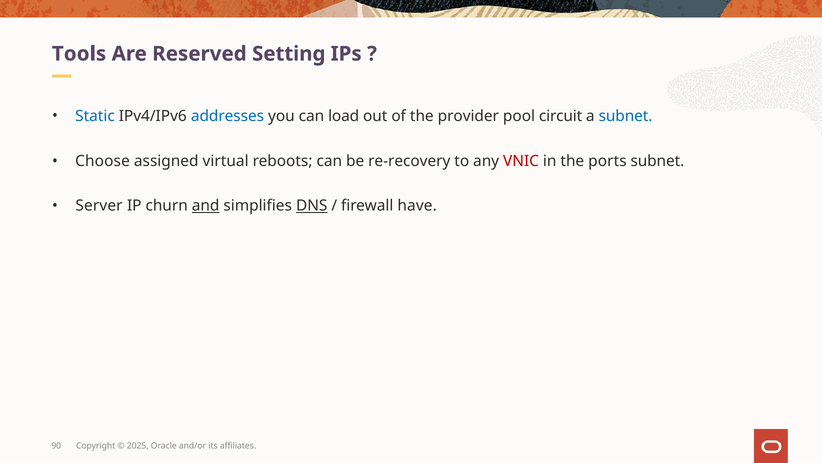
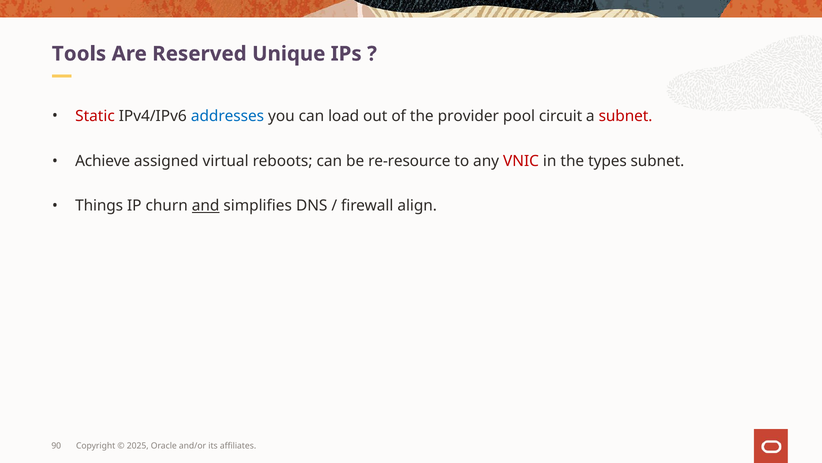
Setting: Setting -> Unique (289, 54)
Static colour: blue -> red (95, 116)
subnet colour: blue -> red (626, 116)
Choose: Choose -> Achieve (103, 161)
re-recovery: re-recovery -> re-resource (409, 161)
ports: ports -> types (608, 161)
Server: Server -> Things (99, 206)
DNS underline: present -> none (312, 206)
have: have -> align (417, 206)
